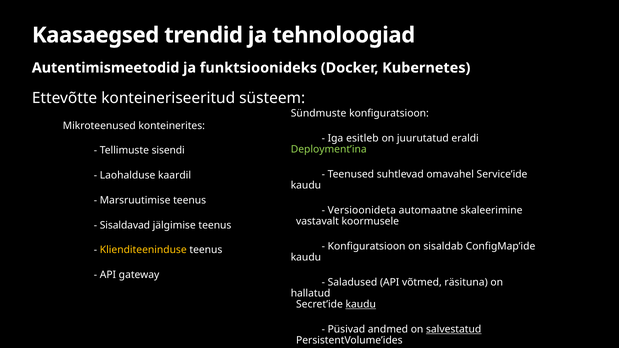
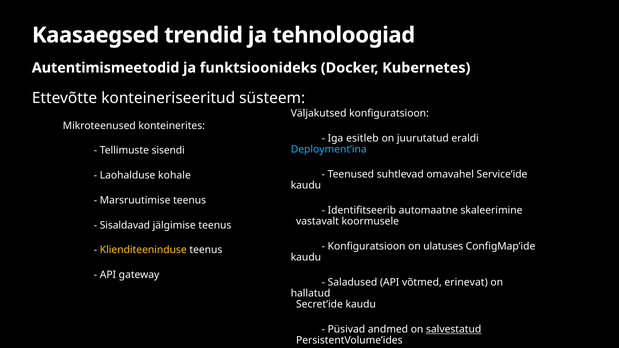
Sündmuste: Sündmuste -> Väljakutsed (319, 113)
Deployment’ina colour: light green -> light blue (329, 149)
kaardil: kaardil -> kohale (175, 176)
Versioonideta: Versioonideta -> Identifitseerib (362, 210)
sisaldab: sisaldab -> ulatuses (443, 246)
räsituna: räsituna -> erinevat (466, 282)
kaudu underline: present -> none (361, 305)
